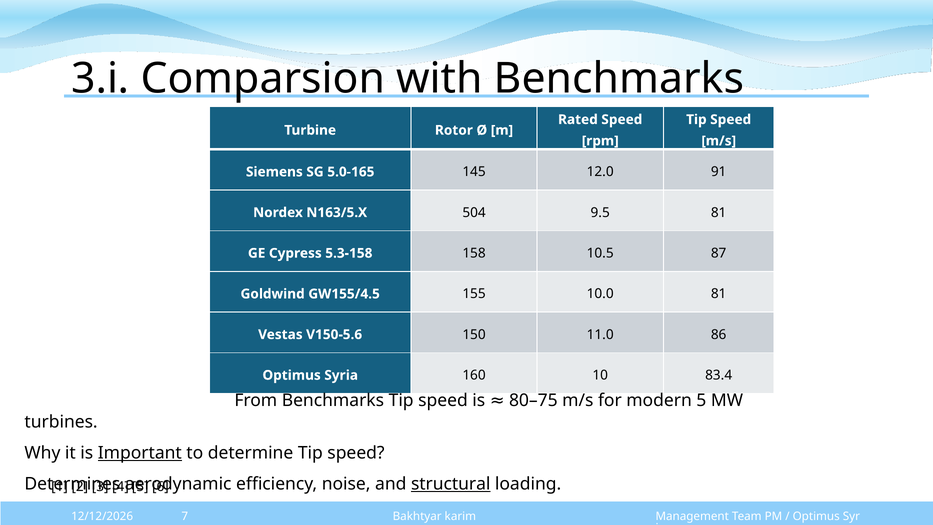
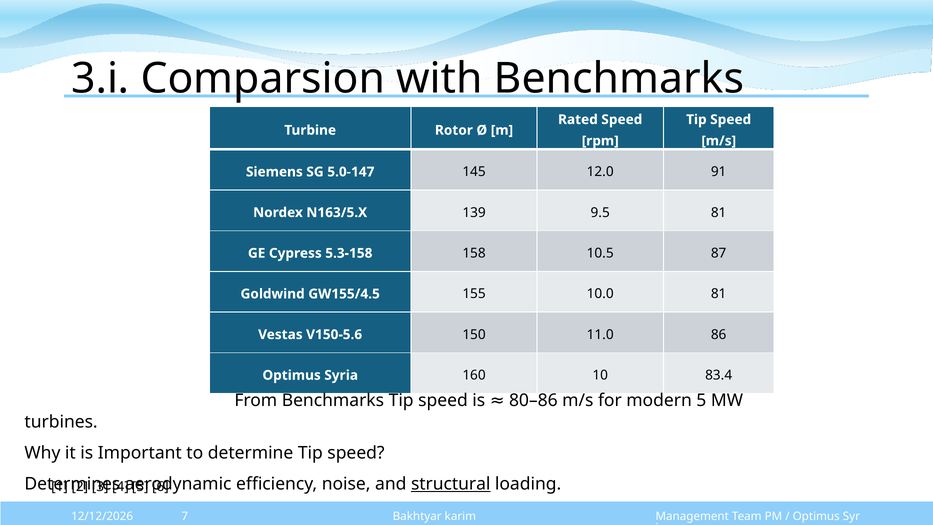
5.0-165: 5.0-165 -> 5.0-147 (351, 172)
504: 504 -> 139 (474, 212)
80–75: 80–75 -> 80–86 (533, 400)
Important underline: present -> none (140, 453)
